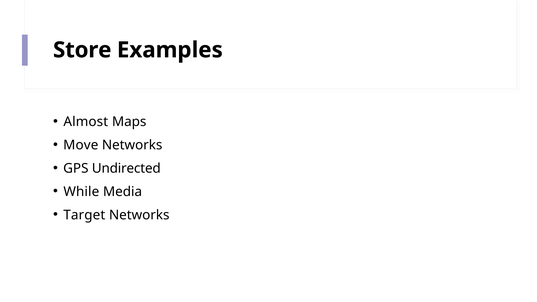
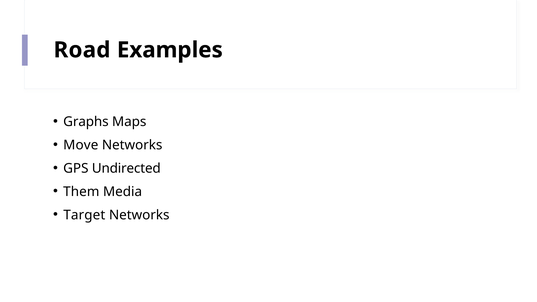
Store: Store -> Road (82, 50)
Almost: Almost -> Graphs (86, 122)
While: While -> Them (81, 192)
